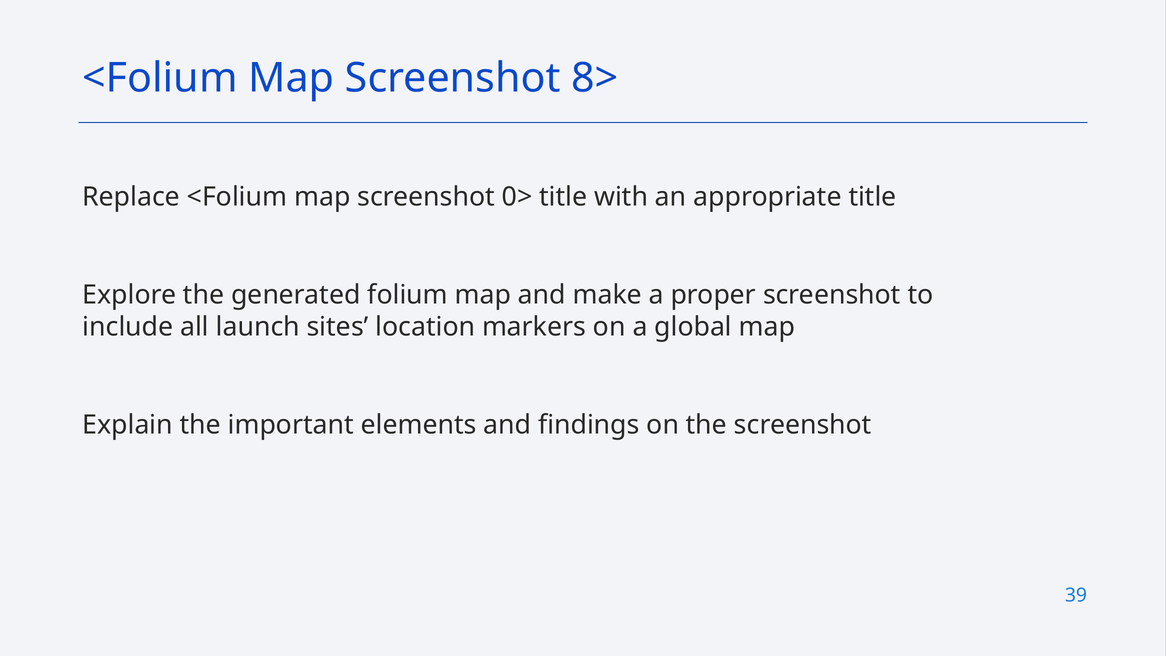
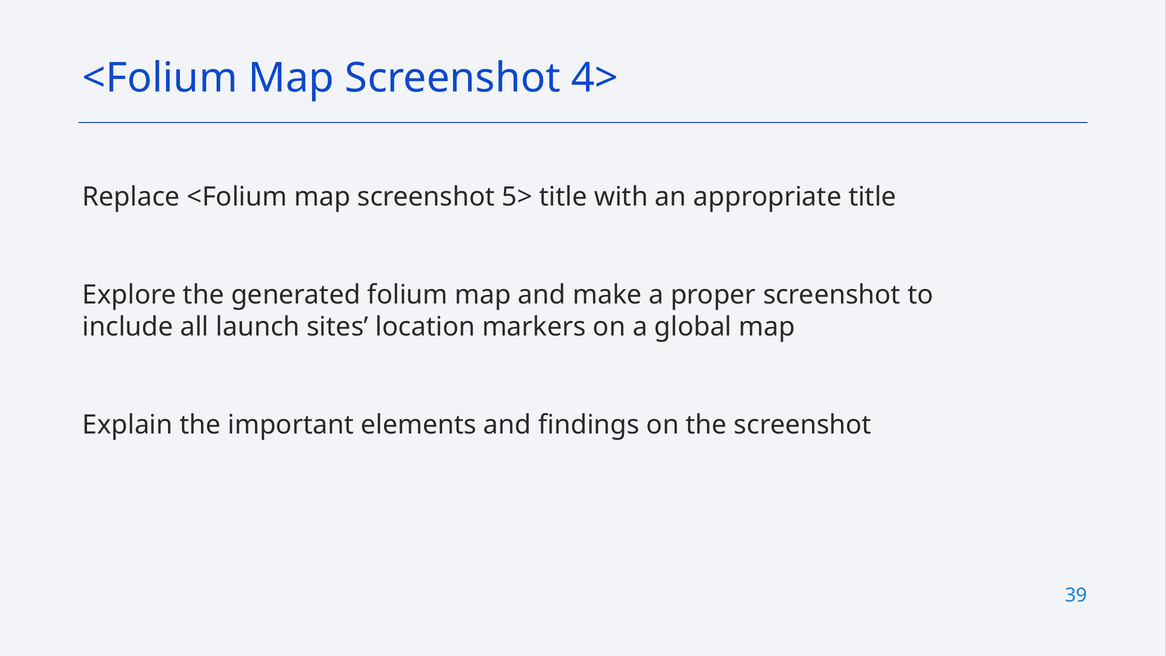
8>: 8> -> 4> (595, 78)
0>: 0> -> 5> (517, 197)
